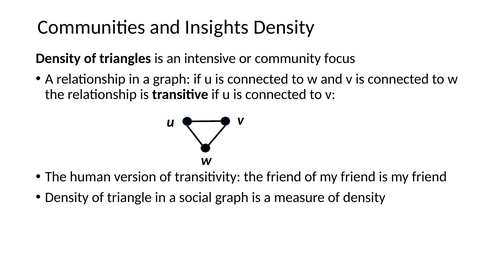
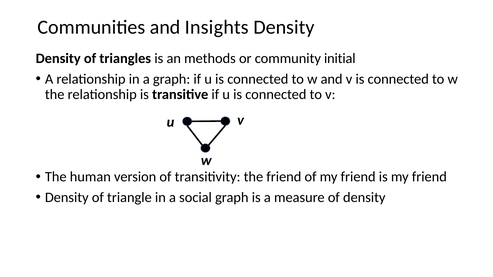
intensive: intensive -> methods (210, 58)
focus: focus -> initial (340, 58)
